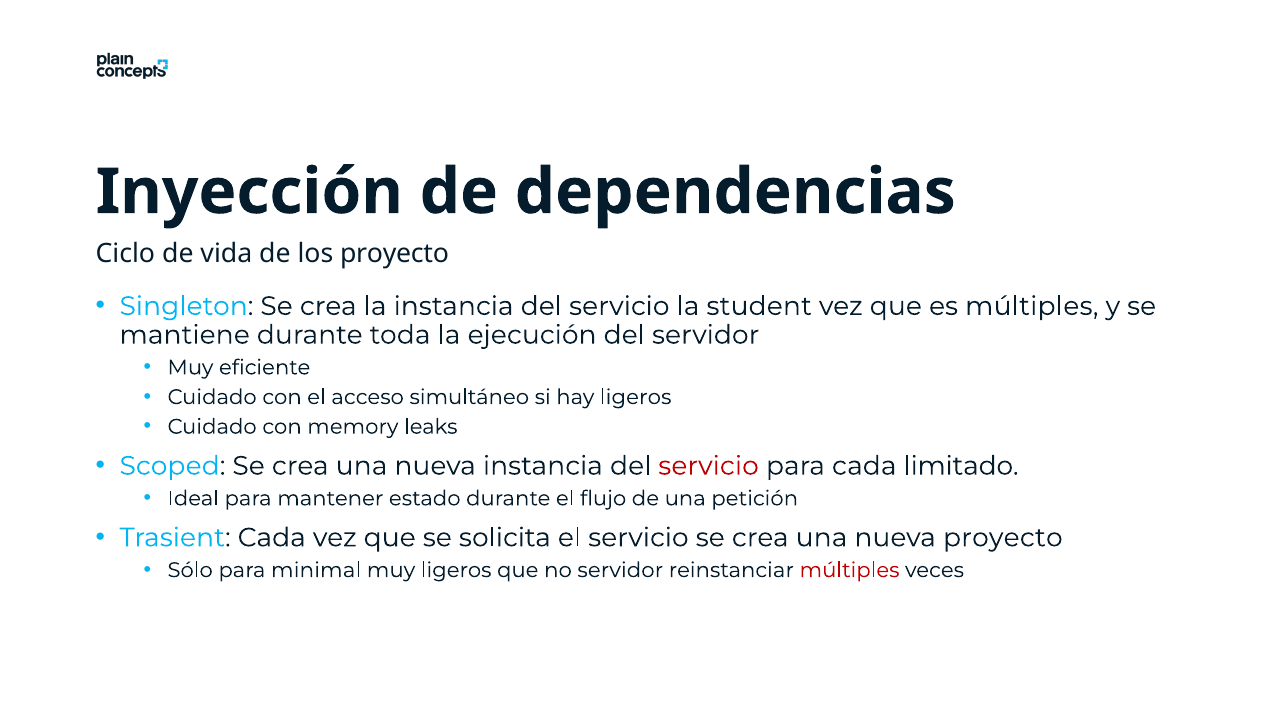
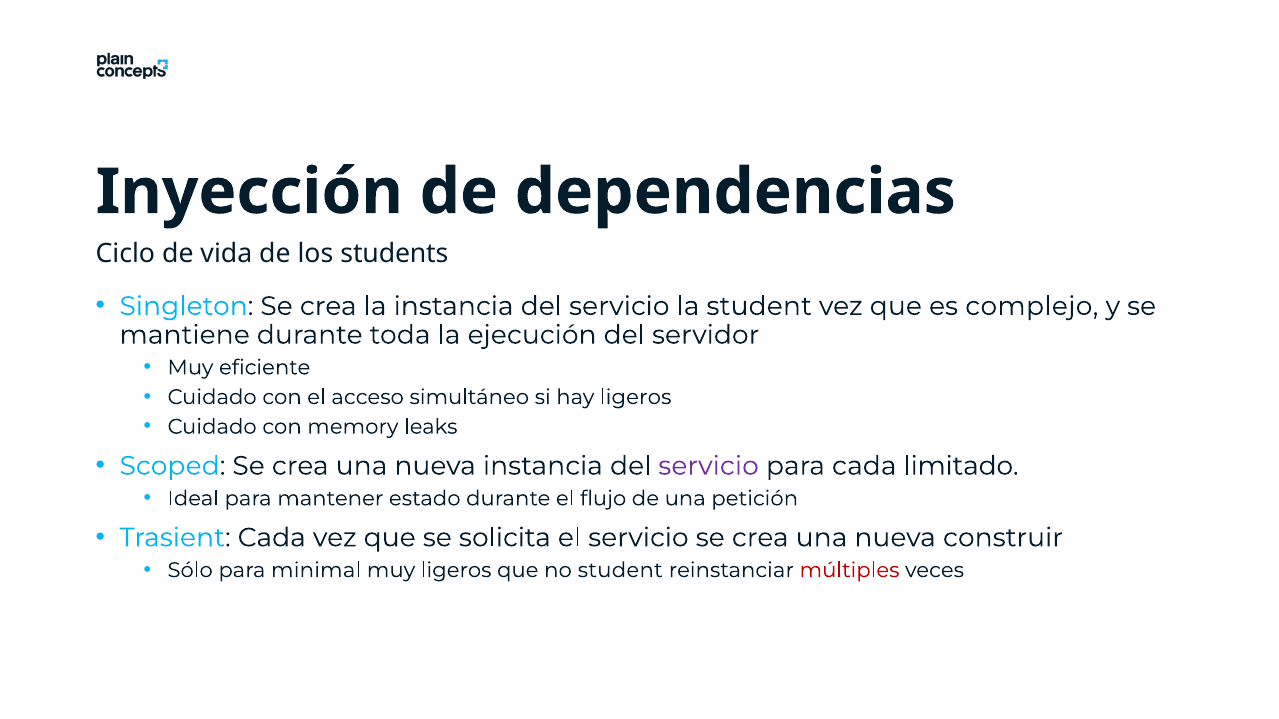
los proyecto: proyecto -> students (394, 254)
es múltiples: múltiples -> complejo (1032, 306)
servicio colour: red -> purple (709, 466)
nueva proyecto: proyecto -> construir (1003, 538)
no servidor: servidor -> student (620, 570)
